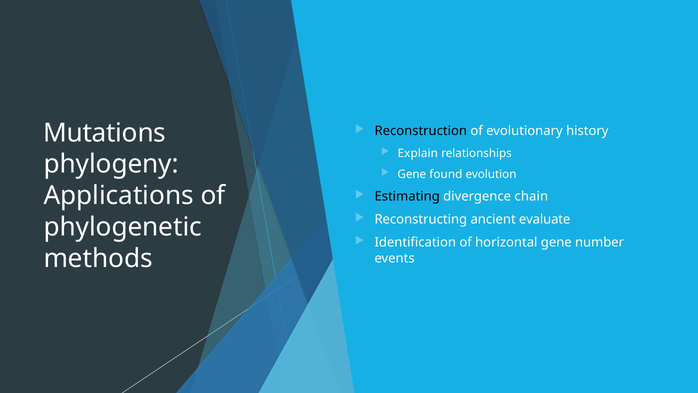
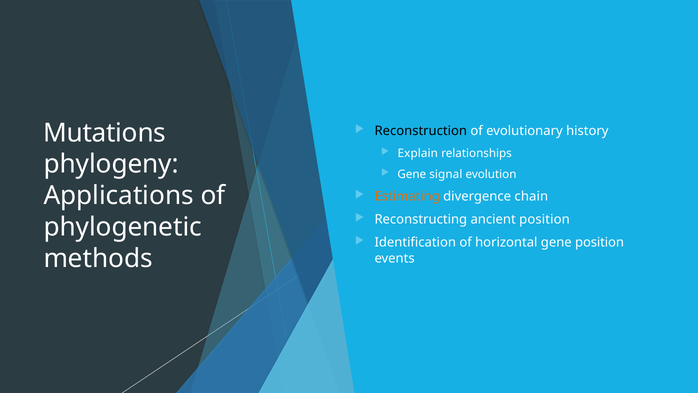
found: found -> signal (446, 174)
Estimating colour: black -> orange (407, 196)
ancient evaluate: evaluate -> position (545, 219)
gene number: number -> position (600, 242)
